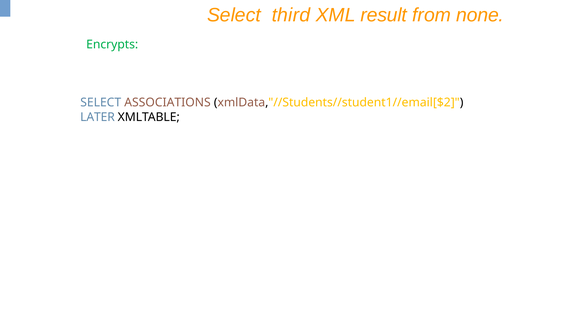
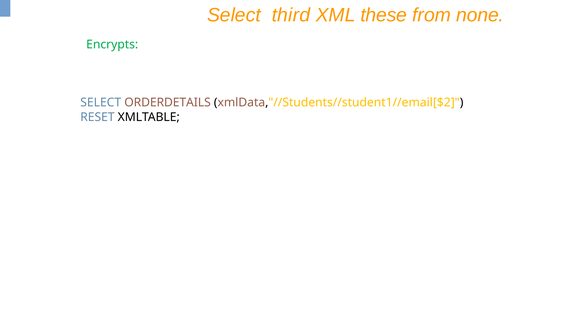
result: result -> these (384, 15)
ASSOCIATIONS: ASSOCIATIONS -> ORDERDETAILS (168, 102)
LATER: LATER -> RESET (97, 117)
